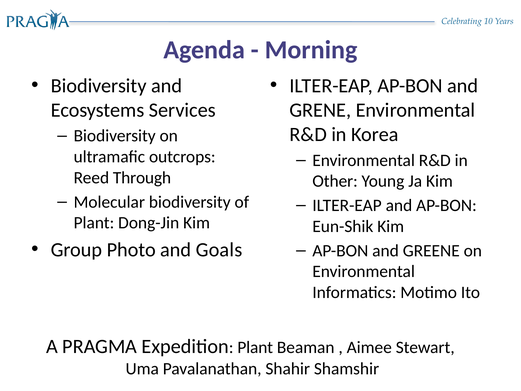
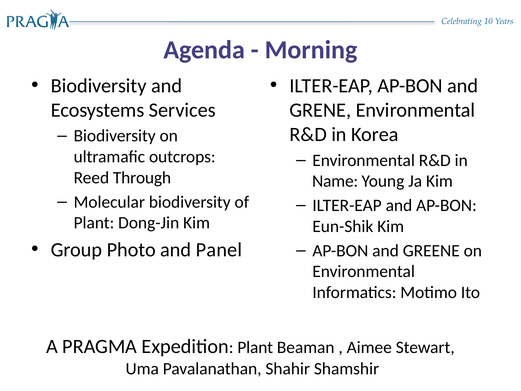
Other: Other -> Name (335, 181)
Goals: Goals -> Panel (219, 250)
